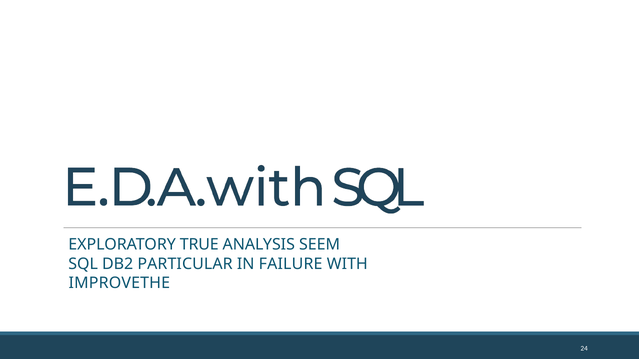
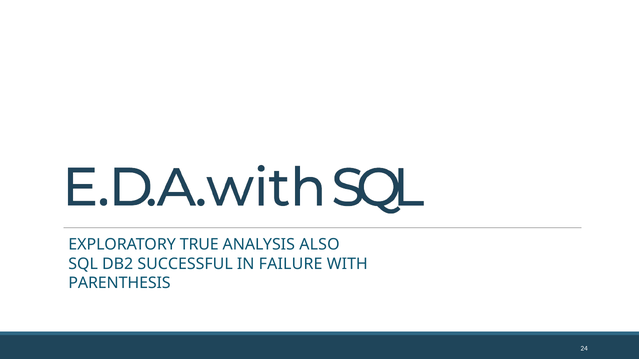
SEEM: SEEM -> ALSO (319, 245)
PARTICULAR: PARTICULAR -> SUCCESSFUL (185, 264)
IMPROVETHE: IMPROVETHE -> PARENTHESIS (119, 283)
